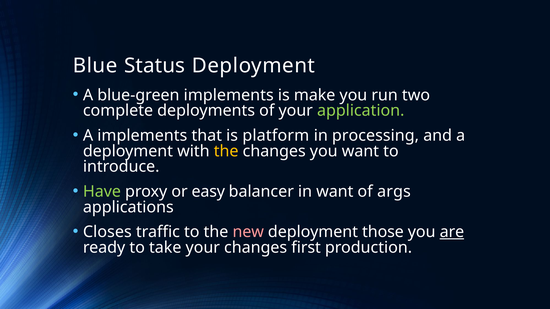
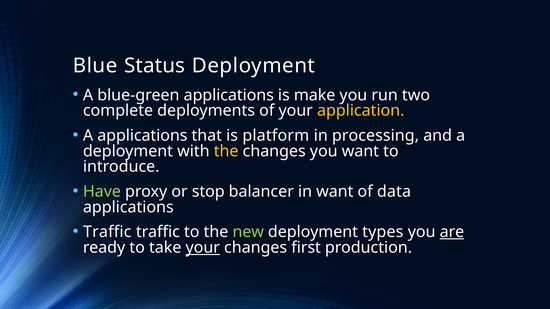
blue-green implements: implements -> applications (229, 95)
application colour: light green -> yellow (361, 111)
A implements: implements -> applications (142, 136)
easy: easy -> stop (208, 192)
args: args -> data (394, 192)
Closes: Closes -> Traffic (107, 232)
new colour: pink -> light green (248, 232)
those: those -> types (383, 232)
your underline: none -> present (203, 248)
